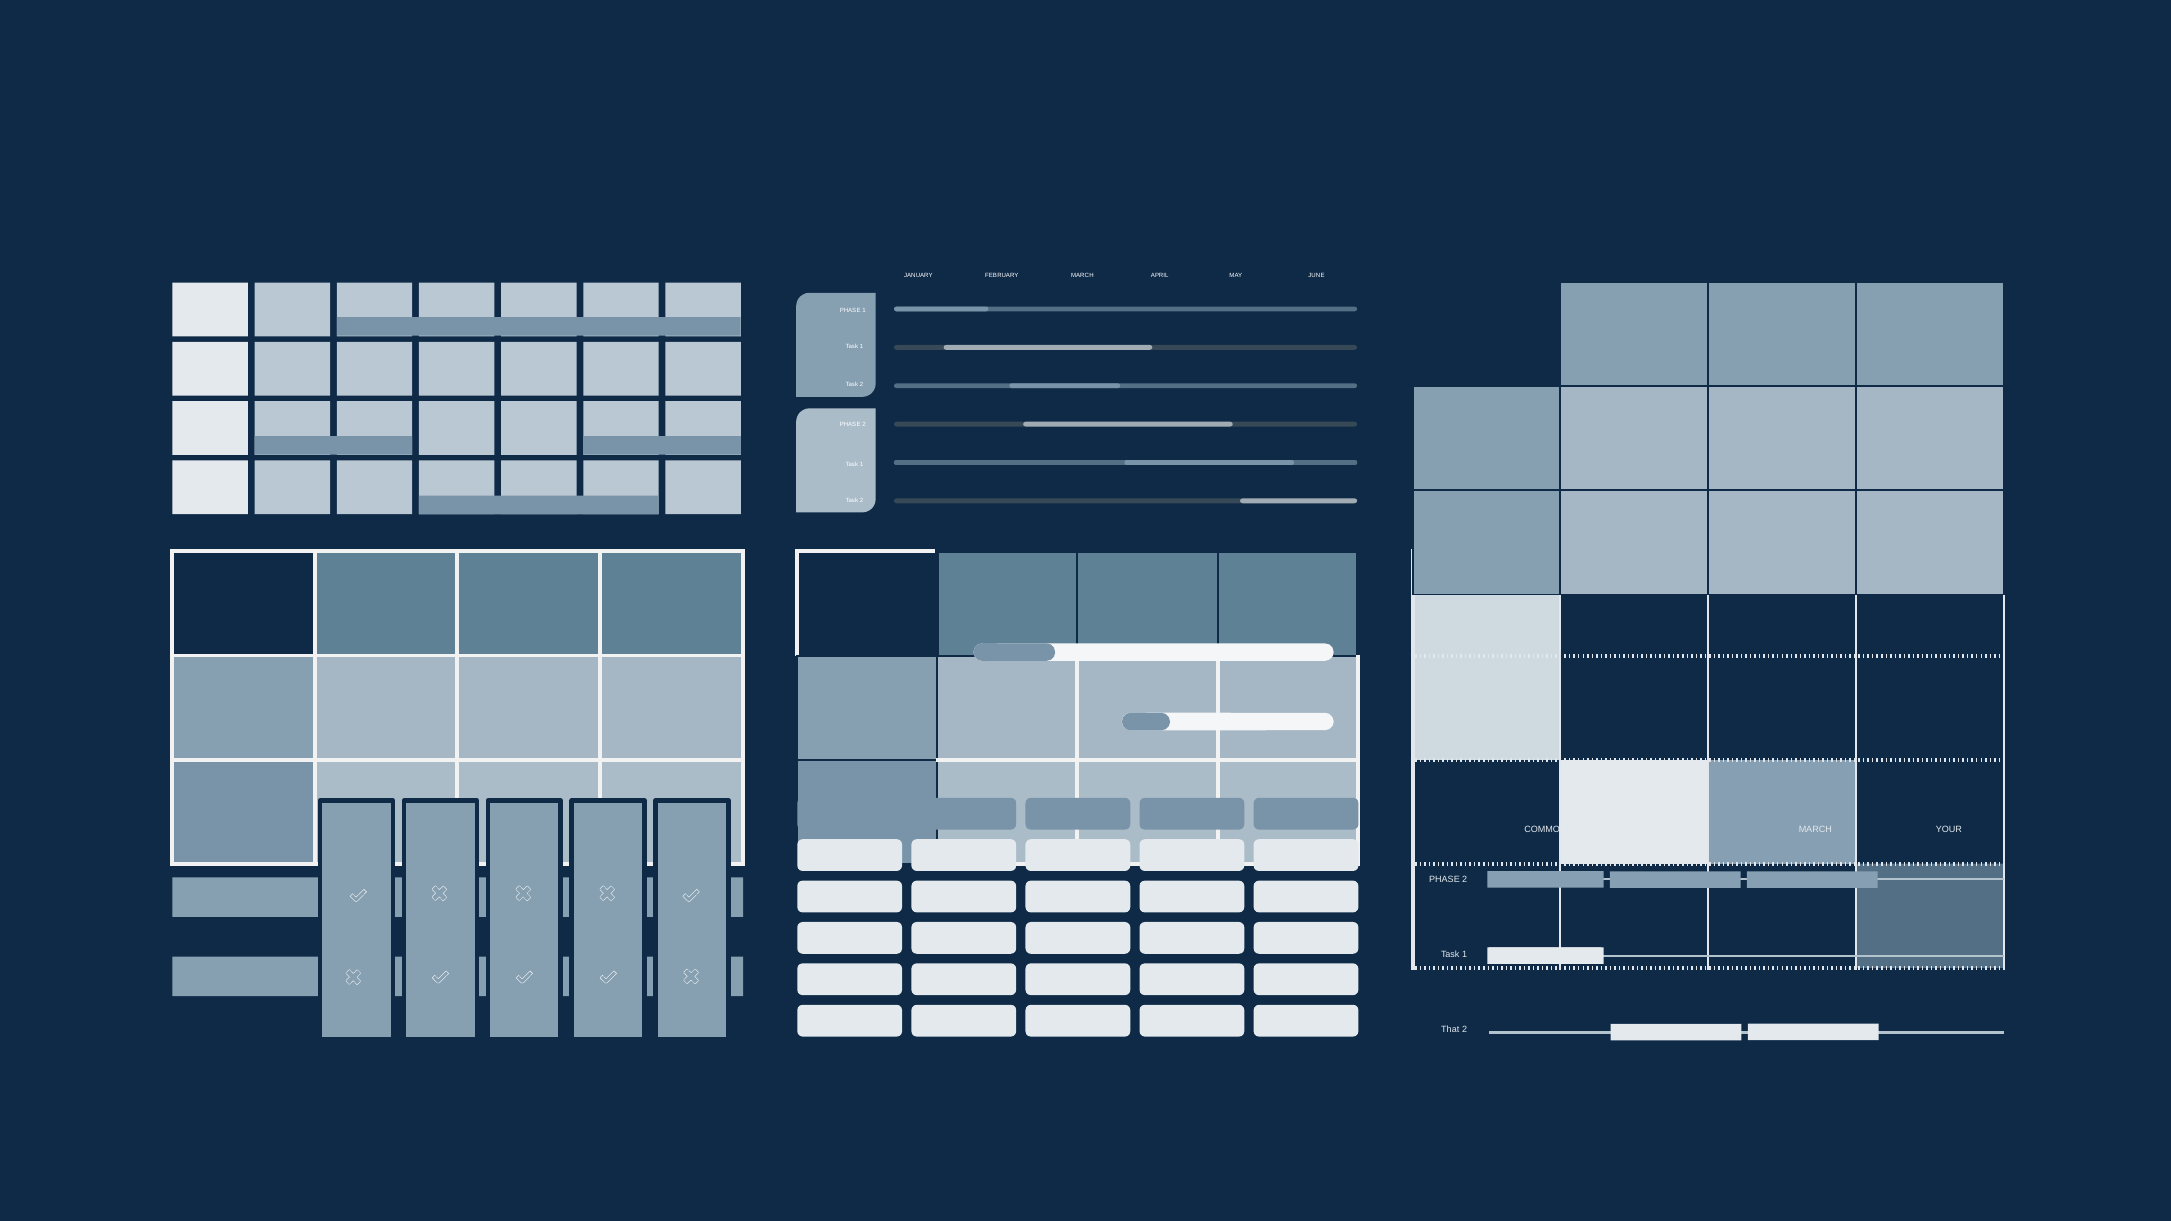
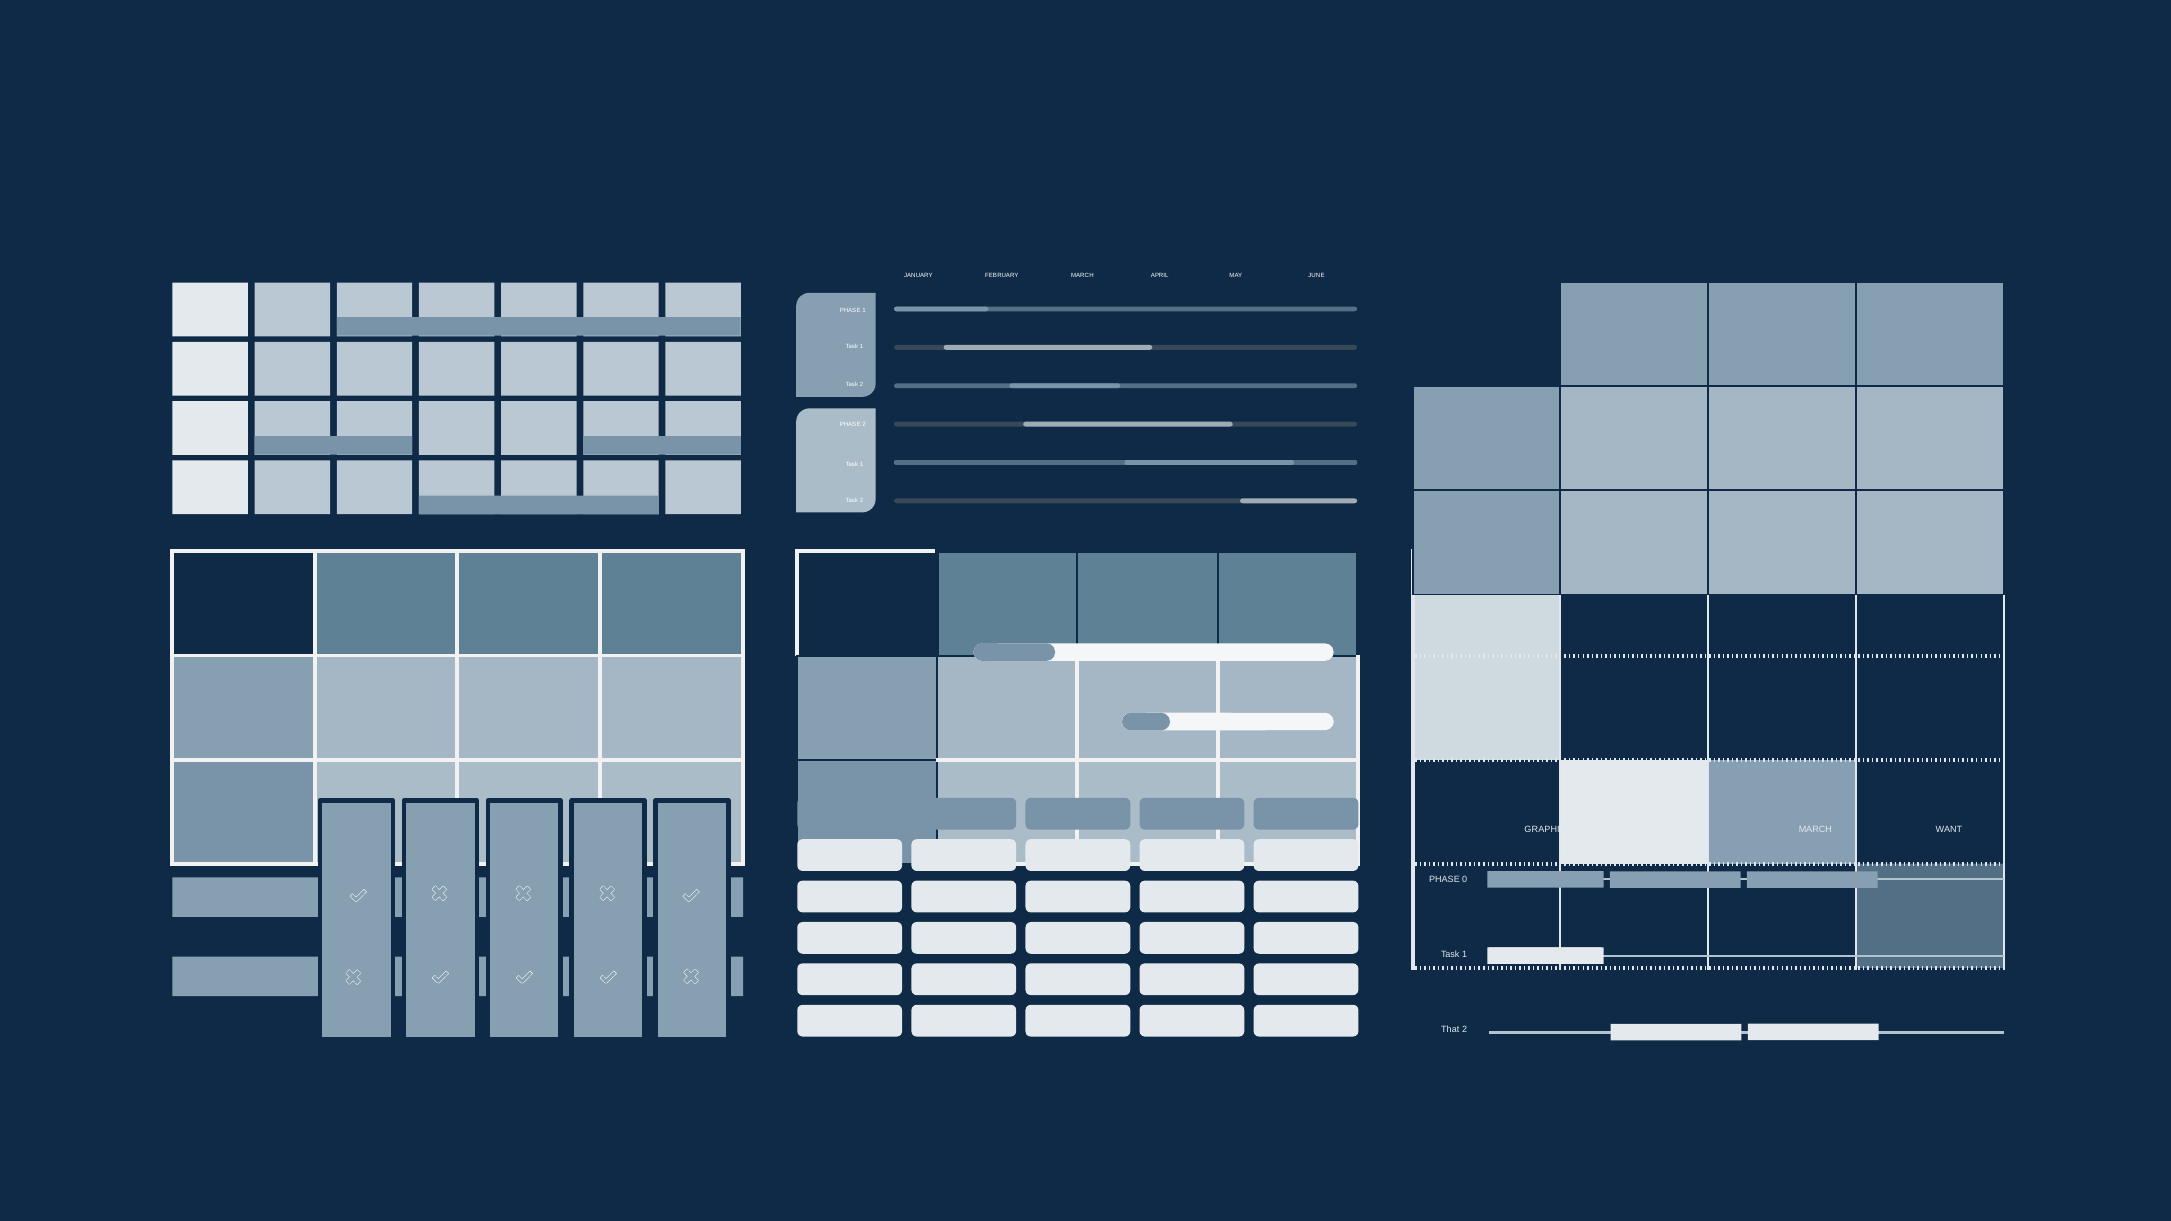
COMMON: COMMON -> GRAPHIC (1545, 830)
YOUR: YOUR -> WANT (1949, 830)
2: 2 -> 0 (1465, 880)
